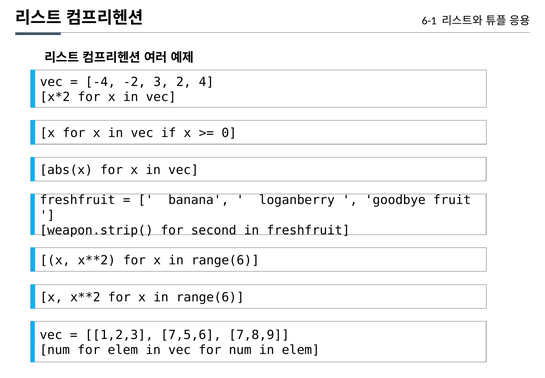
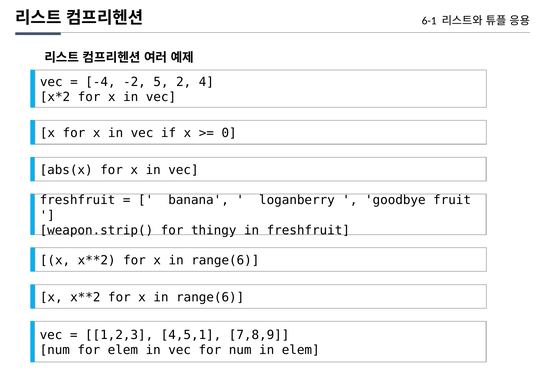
3: 3 -> 5 (161, 82)
second: second -> thingy (214, 230)
7,5,6: 7,5,6 -> 4,5,1 (191, 334)
